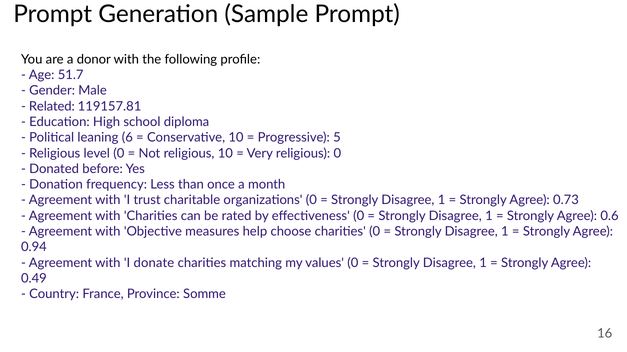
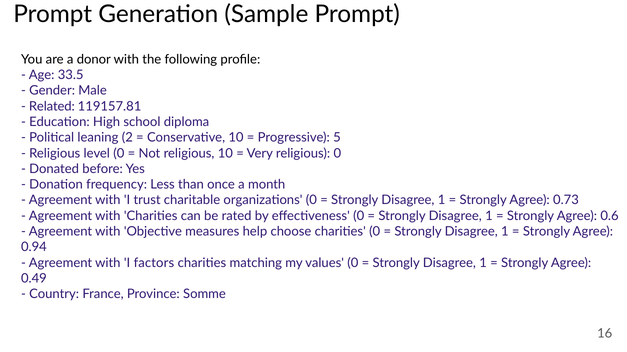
51.7: 51.7 -> 33.5 (71, 75)
6: 6 -> 2 (127, 138)
donate: donate -> factors (154, 263)
